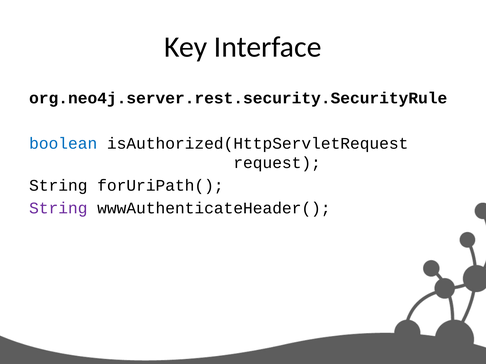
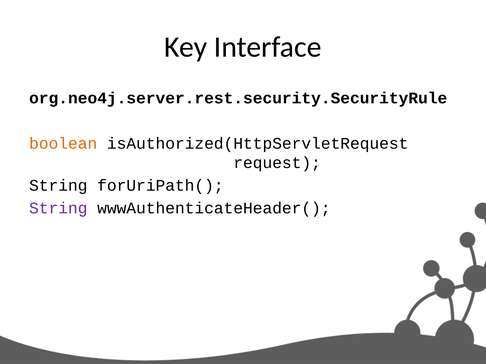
boolean colour: blue -> orange (63, 144)
